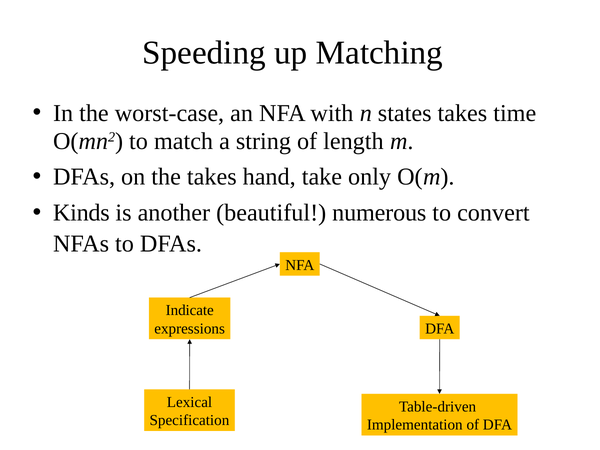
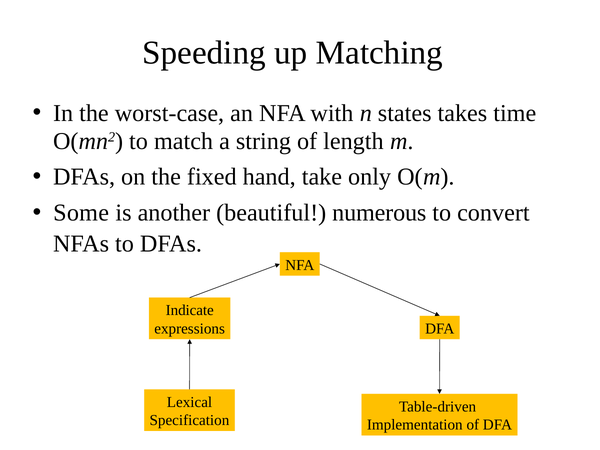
the takes: takes -> fixed (212, 177)
Kinds: Kinds -> Some (81, 213)
